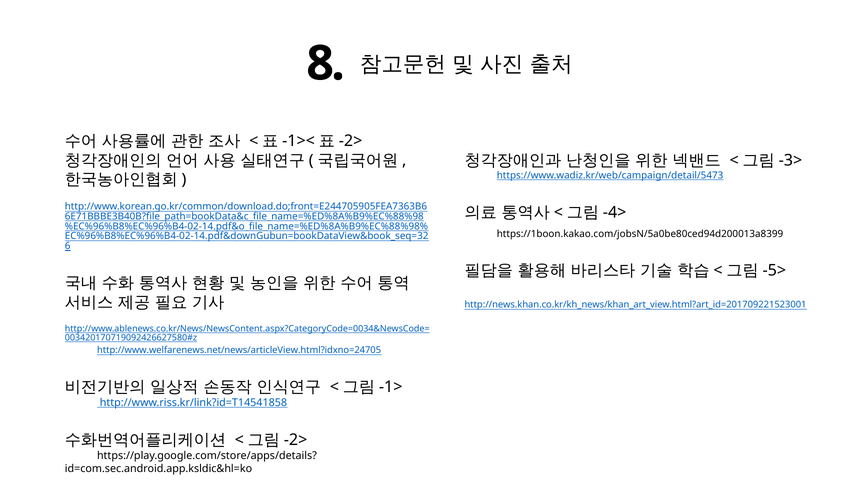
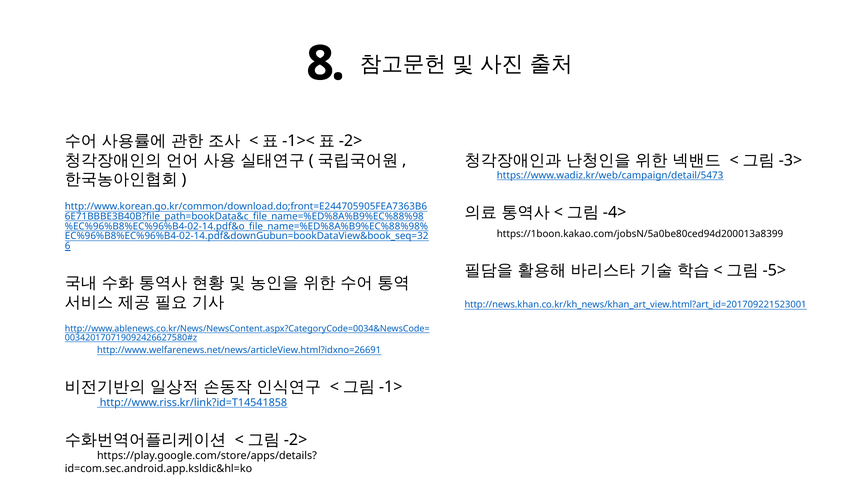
http://www.welfarenews.net/news/articleView.html?idxno=24705: http://www.welfarenews.net/news/articleView.html?idxno=24705 -> http://www.welfarenews.net/news/articleView.html?idxno=26691 (239, 350)
